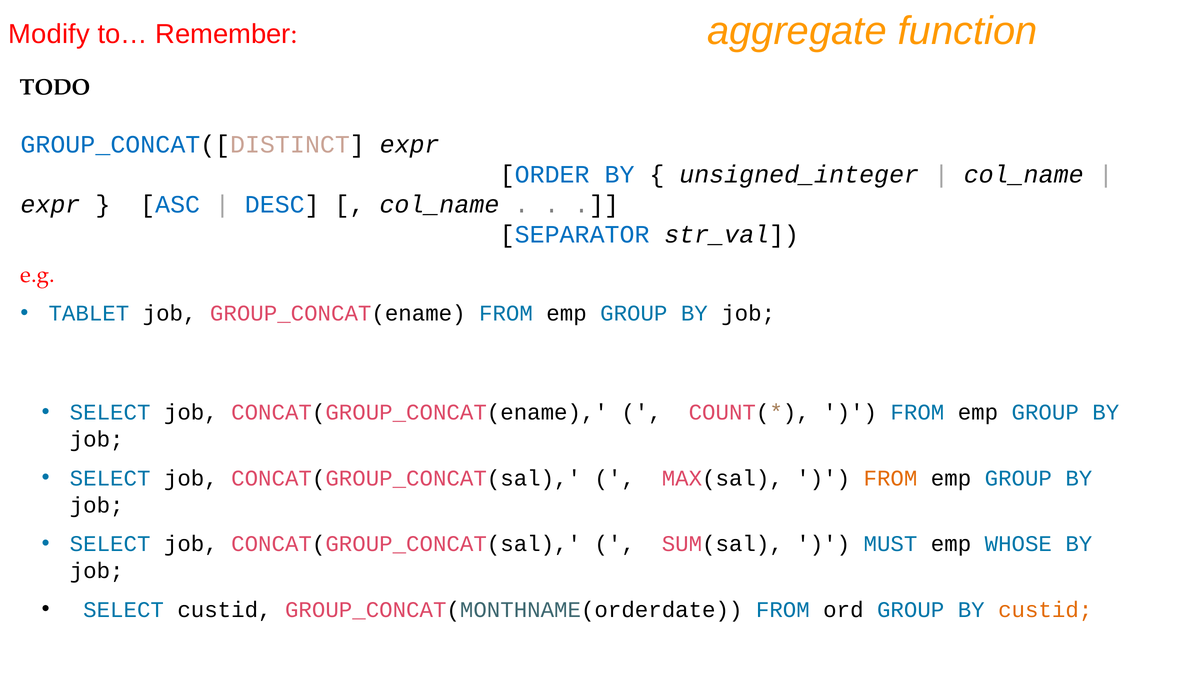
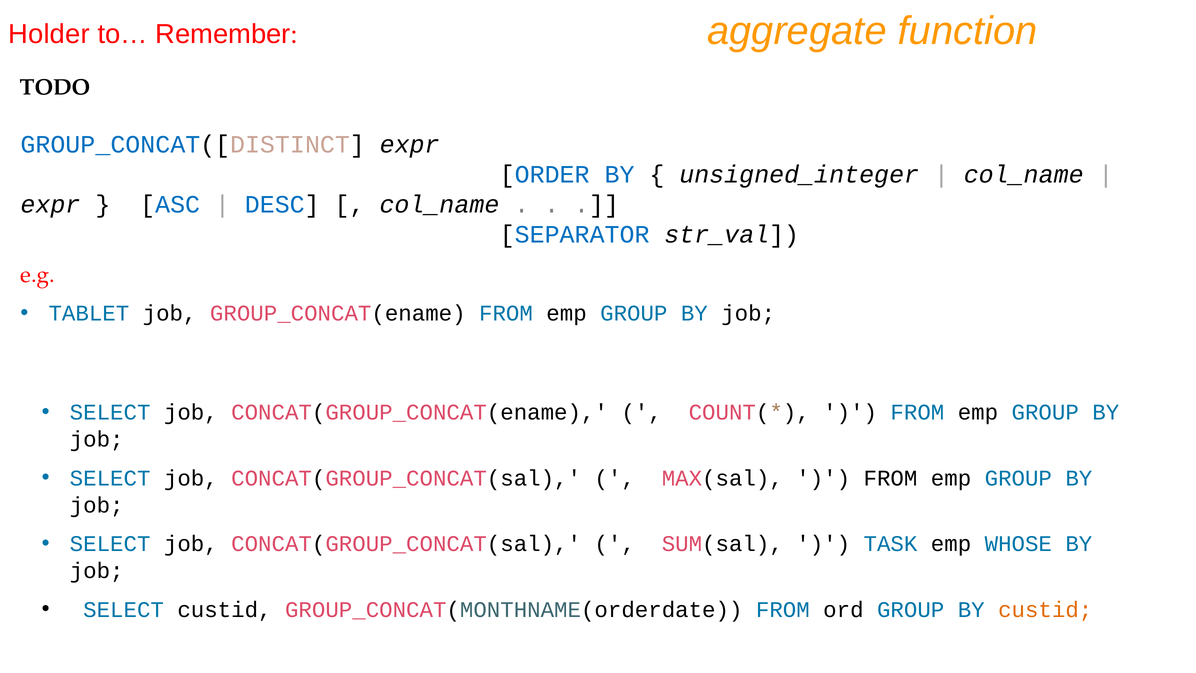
Modify: Modify -> Holder (49, 34)
FROM colour: orange -> black (890, 478)
MUST: MUST -> TASK (890, 544)
